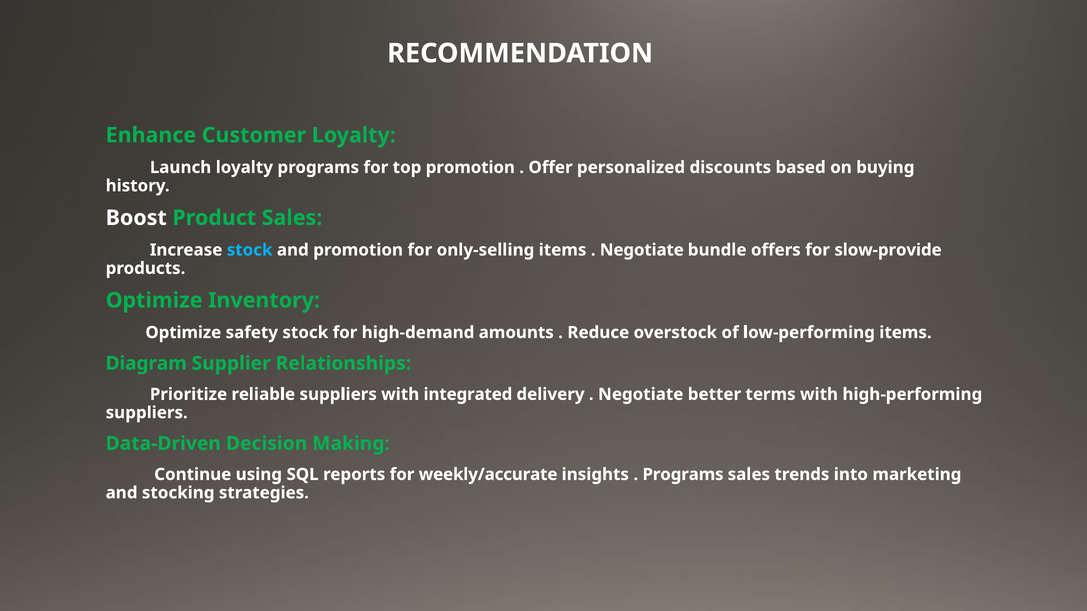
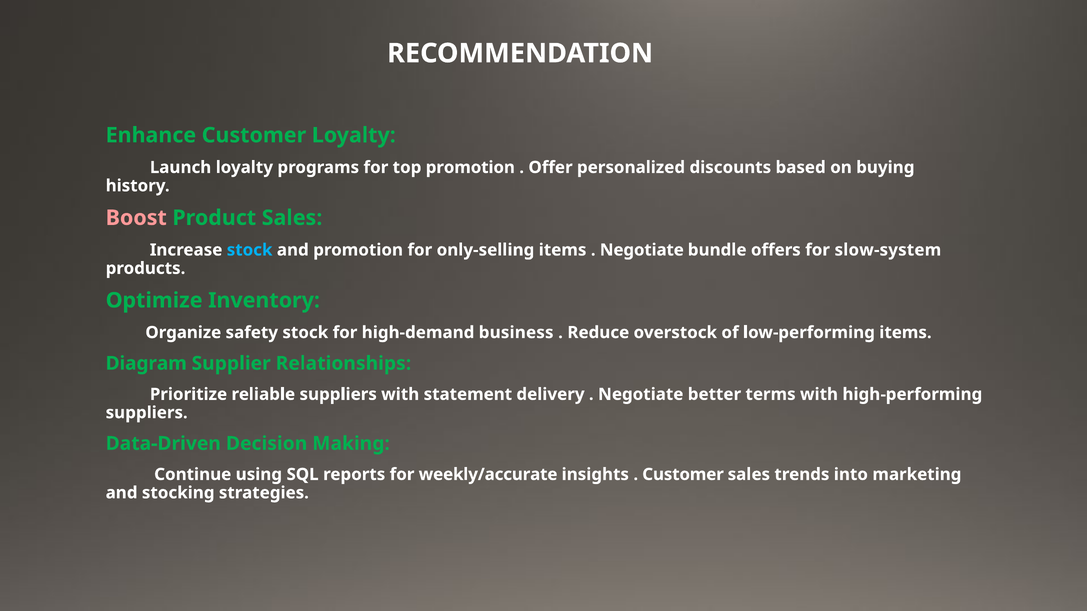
Boost colour: white -> pink (136, 218)
slow-provide: slow-provide -> slow-system (888, 250)
Optimize: Optimize -> Organize (183, 333)
amounts: amounts -> business (516, 333)
integrated: integrated -> statement (468, 395)
Programs: Programs -> Customer (683, 475)
